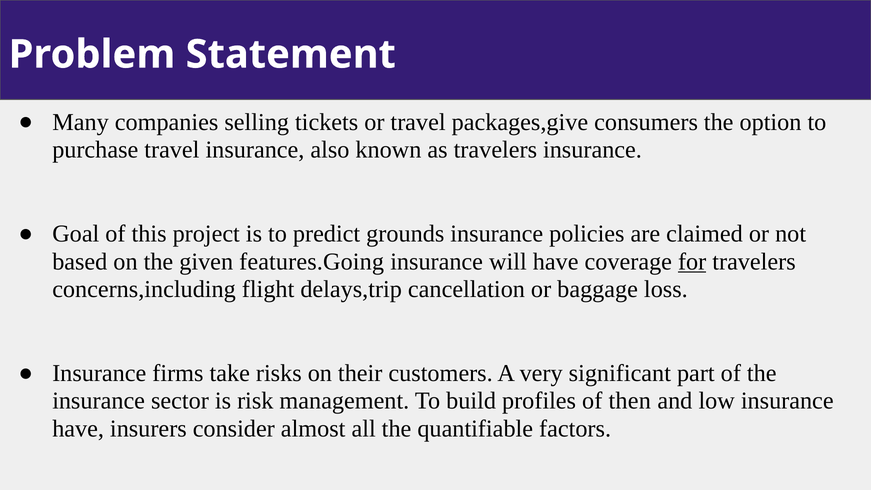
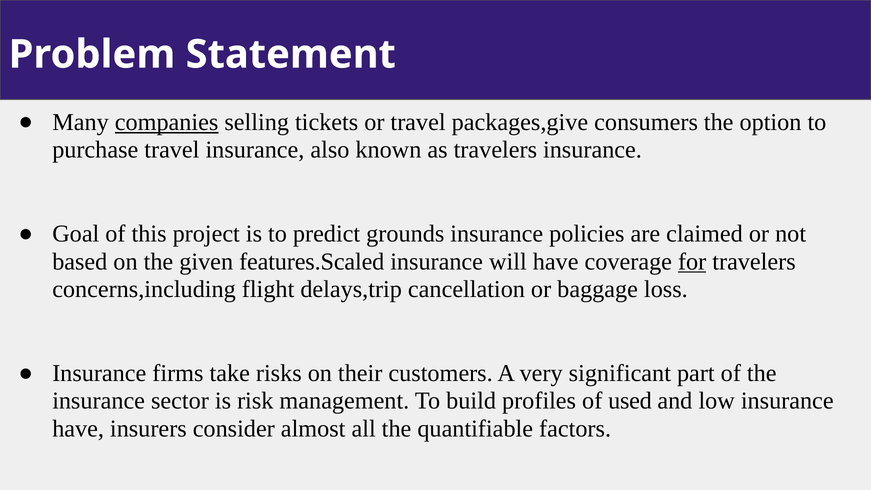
companies underline: none -> present (167, 122)
features.Going: features.Going -> features.Scaled (312, 262)
then: then -> used (630, 401)
